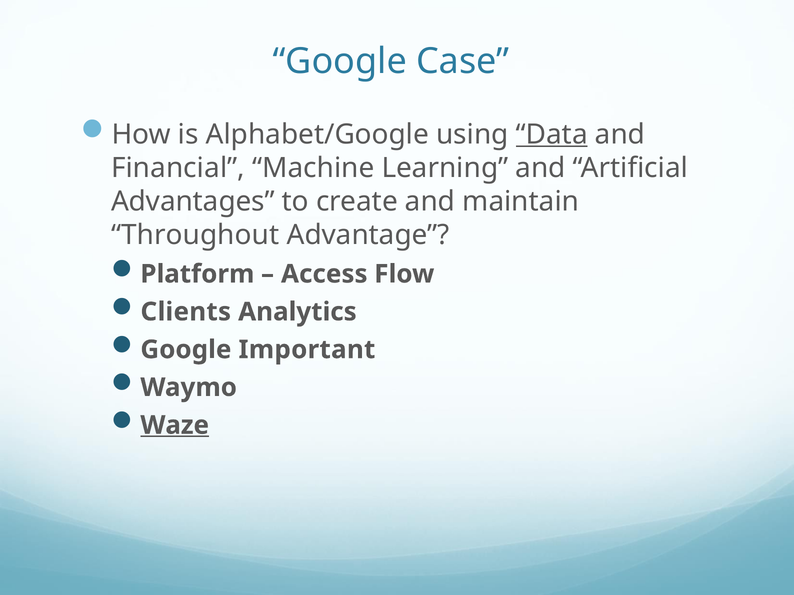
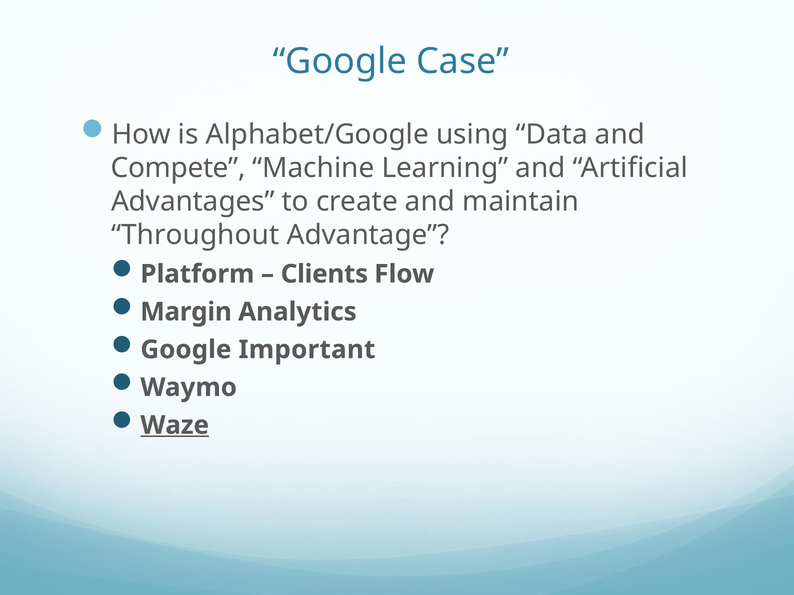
Data underline: present -> none (552, 134)
Financial: Financial -> Compete (178, 168)
Access: Access -> Clients (324, 274)
Clients: Clients -> Margin (186, 312)
